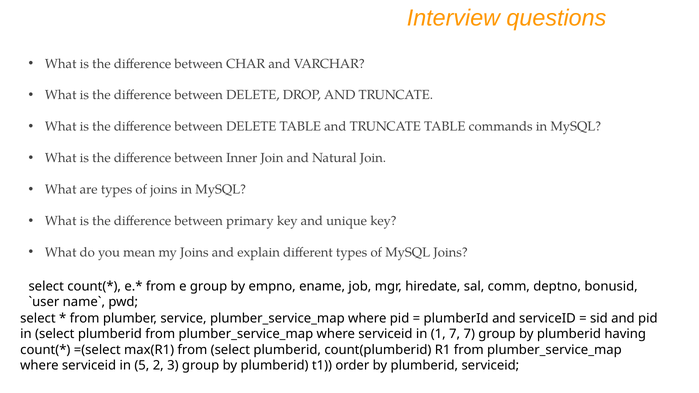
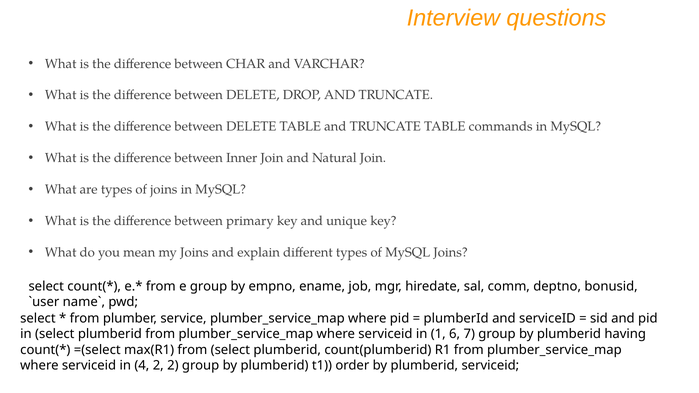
1 7: 7 -> 6 (455, 334)
5: 5 -> 4 (142, 366)
2 3: 3 -> 2 (173, 366)
